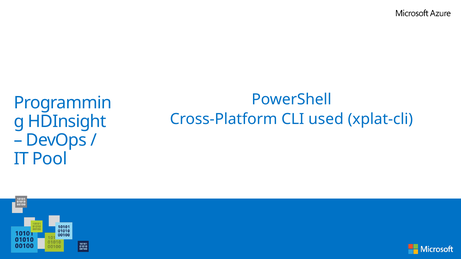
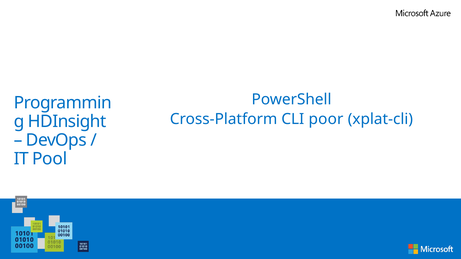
used: used -> poor (326, 119)
